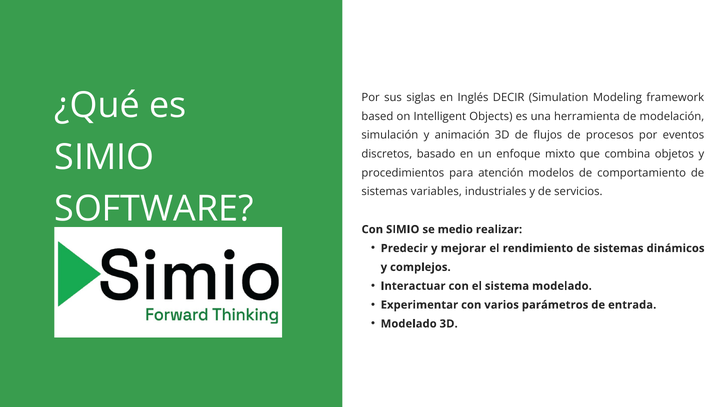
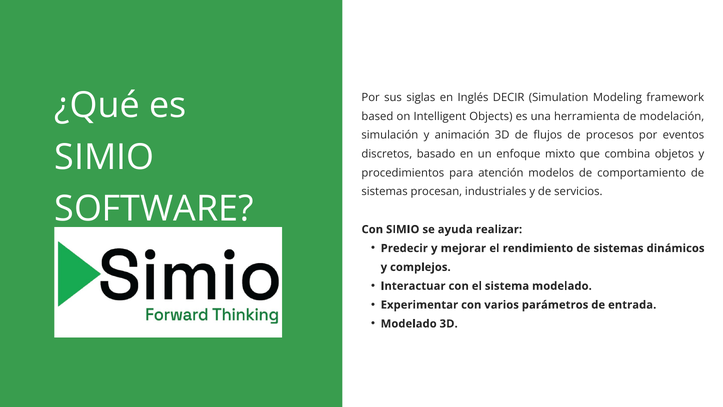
variables: variables -> procesan (436, 192)
medio: medio -> ayuda (455, 229)
